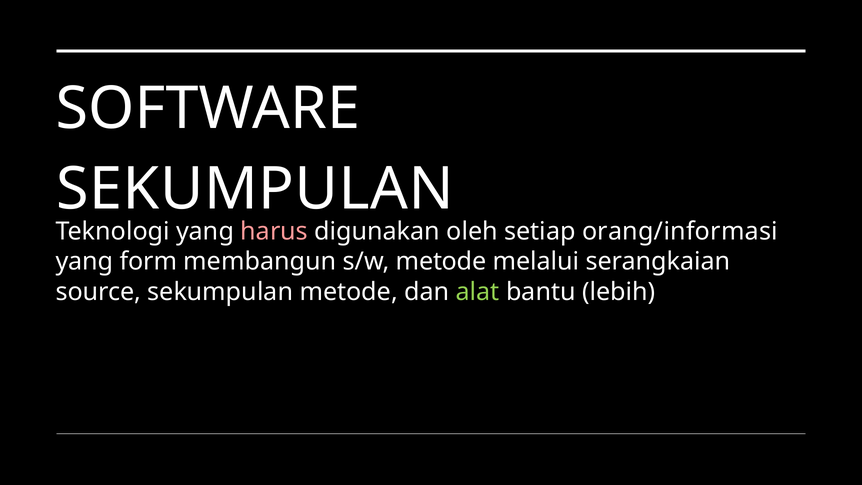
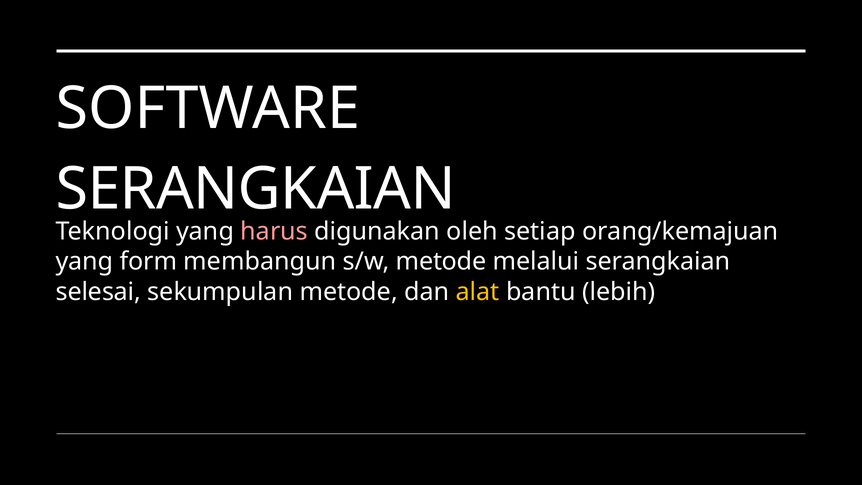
SEKUMPULAN: SEKUMPULAN -> SERANGKAIAN (256, 189)
orang/informasi: orang/informasi -> orang/kemajuan (680, 231)
source: source -> selesai (98, 292)
alat colour: light green -> yellow (478, 292)
